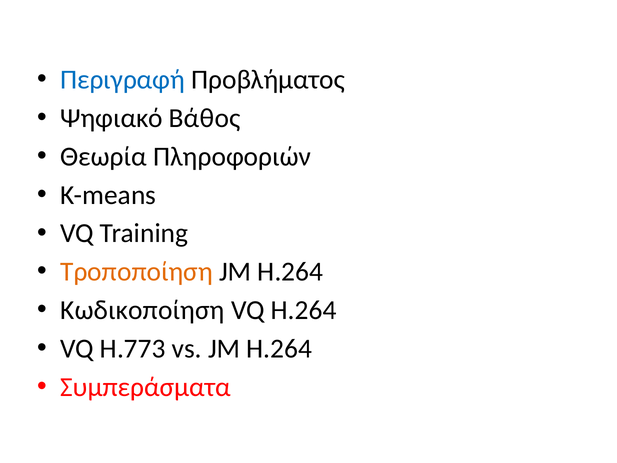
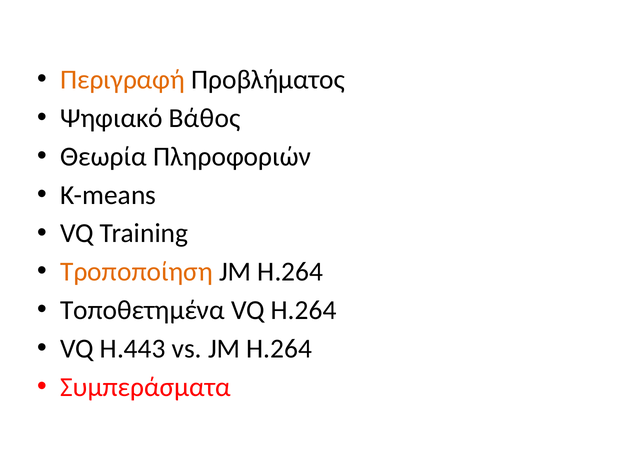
Περιγραφή colour: blue -> orange (123, 80)
Κωδικοποίηση: Κωδικοποίηση -> Τοποθετημένα (142, 310)
H.773: H.773 -> H.443 (133, 349)
